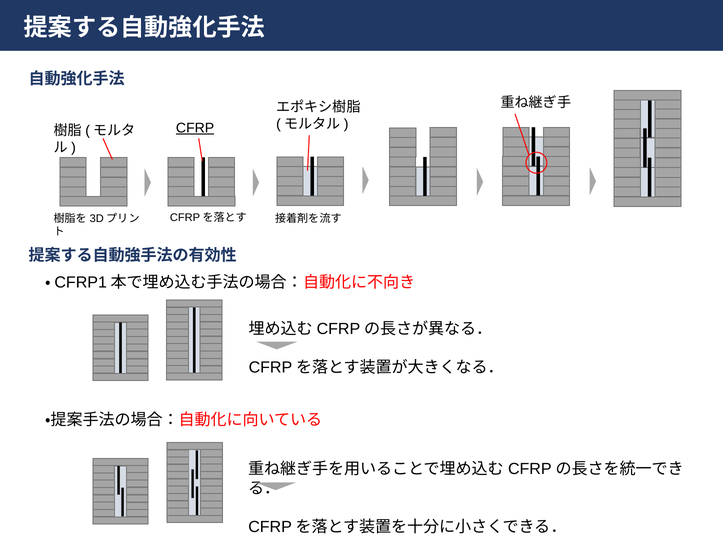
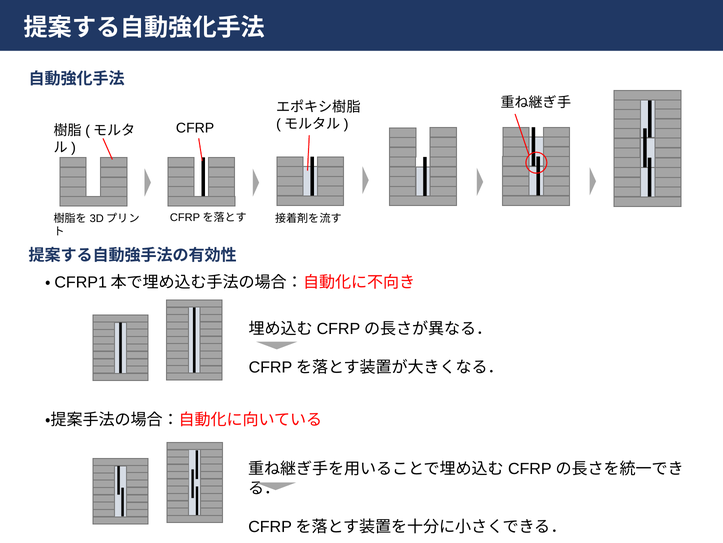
CFRP underline: present -> none (195, 128)
